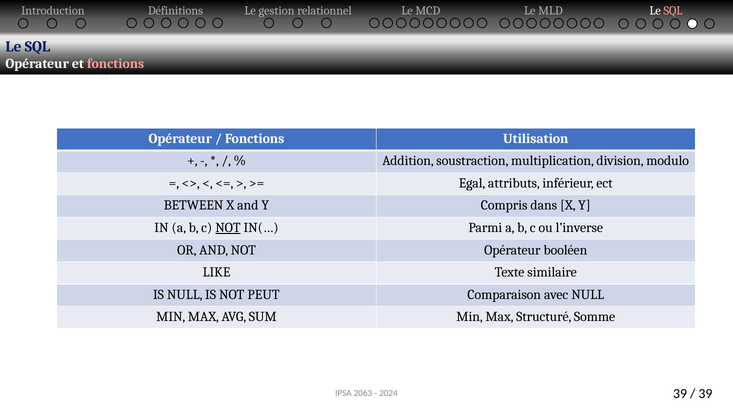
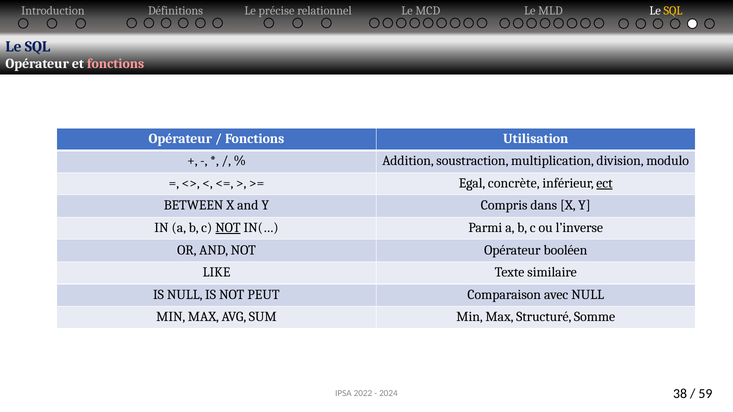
gestion: gestion -> précise (277, 11)
SQL colour: pink -> yellow (673, 11)
attributs: attributs -> concrète (514, 183)
ect underline: none -> present (605, 183)
2063: 2063 -> 2022 (363, 394)
2024 39: 39 -> 38 (680, 394)
39: 39 -> 59 (705, 394)
